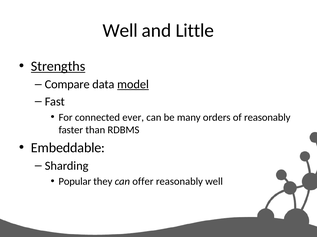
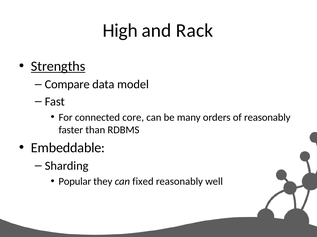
Well: Well -> High (120, 31)
Little: Little -> Rack (195, 31)
model underline: present -> none (133, 85)
ever: ever -> core (133, 118)
offer: offer -> fixed (143, 182)
